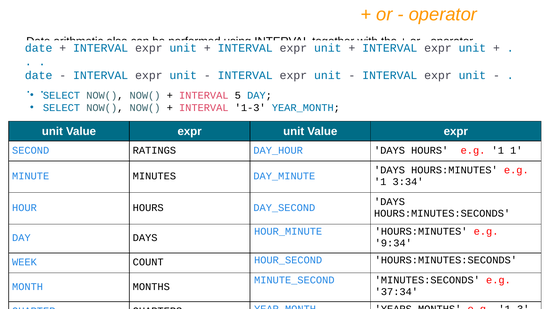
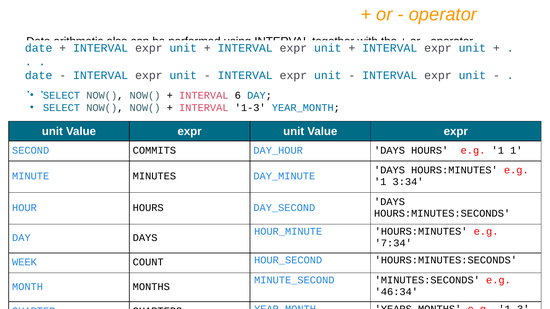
5: 5 -> 6 (238, 95)
RATINGS: RATINGS -> COMMITS (154, 151)
9:34: 9:34 -> 7:34 (393, 243)
37:34: 37:34 -> 46:34 (396, 292)
